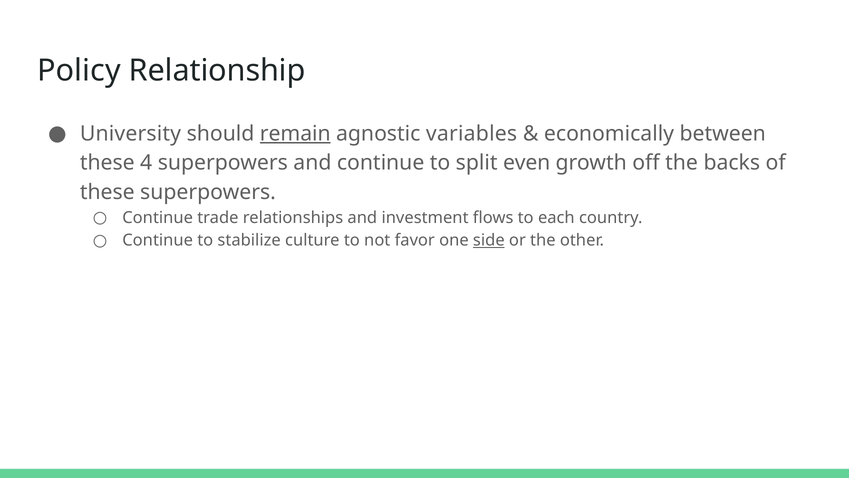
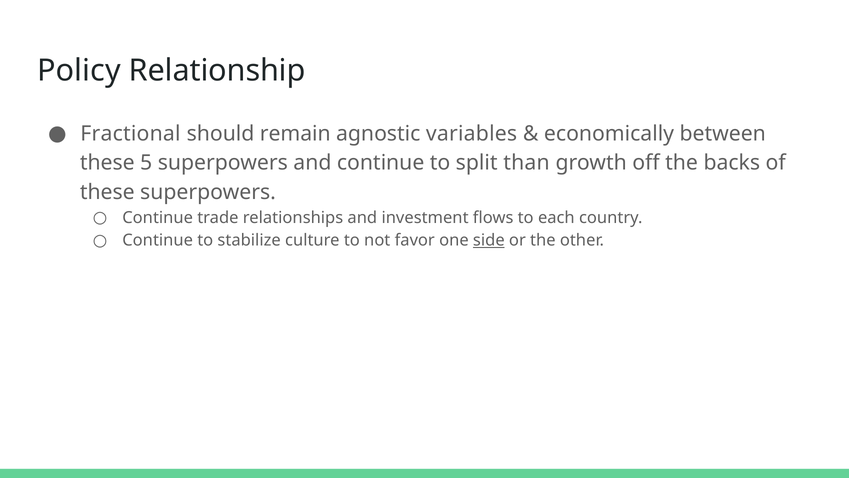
University: University -> Fractional (130, 134)
remain underline: present -> none (295, 134)
4: 4 -> 5 (146, 163)
even: even -> than (526, 163)
